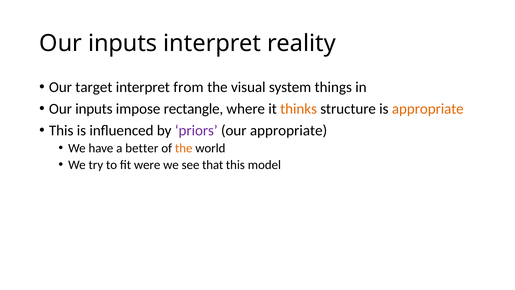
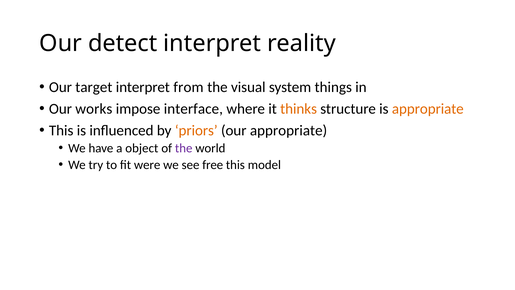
inputs: inputs -> detect (123, 43)
inputs: inputs -> works (94, 109)
rectangle: rectangle -> interface (193, 109)
priors colour: purple -> orange (196, 130)
better: better -> object (142, 148)
the colour: orange -> purple (184, 148)
that: that -> free (213, 165)
